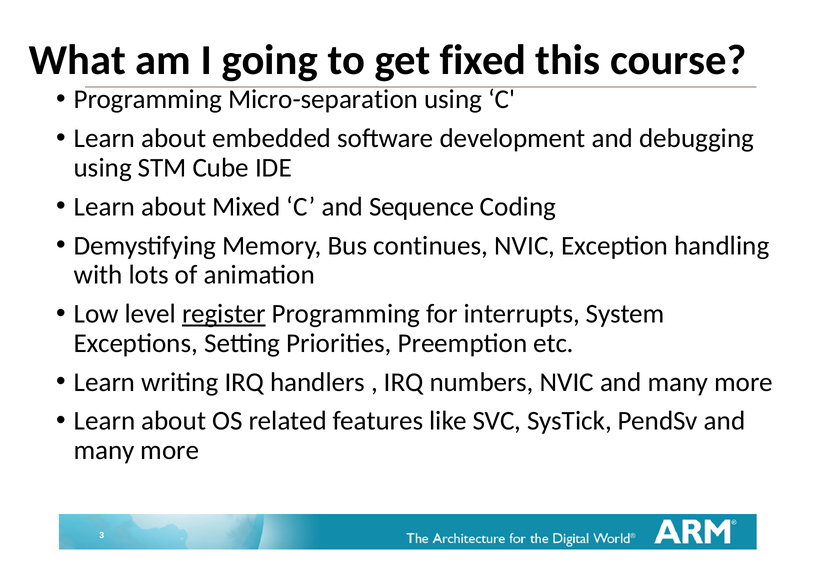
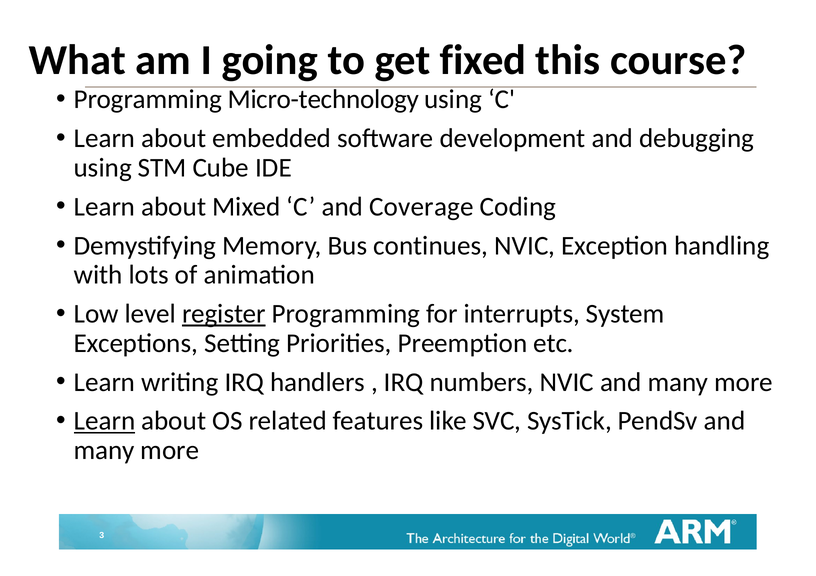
Micro-separation: Micro-separation -> Micro-technology (323, 99)
Sequence: Sequence -> Coverage (421, 207)
Learn underline: none -> present (105, 421)
